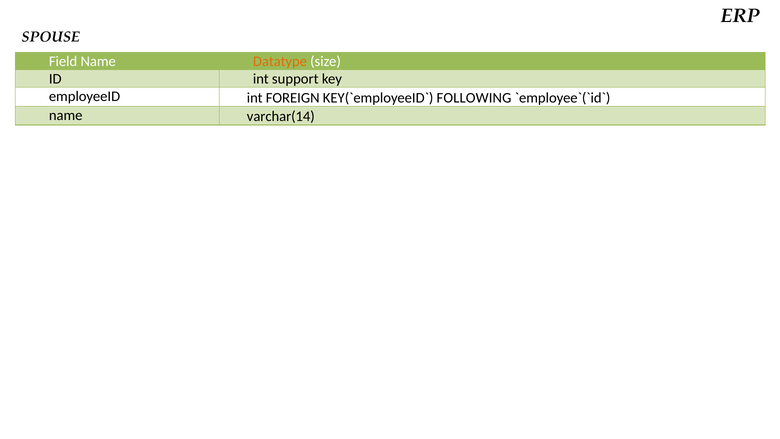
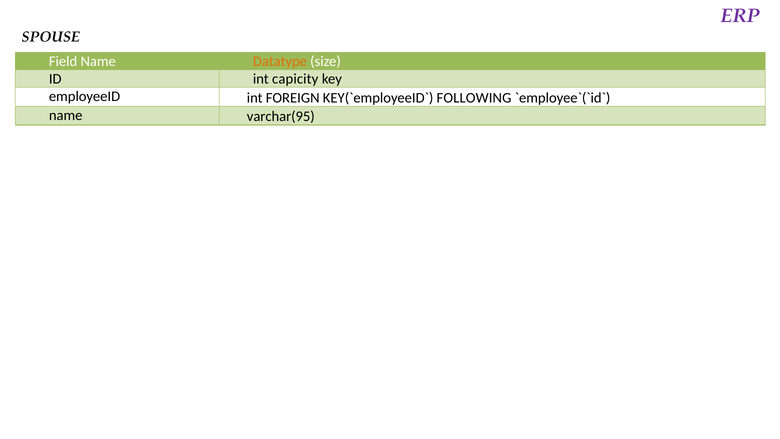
ERP colour: black -> purple (740, 16)
support: support -> capicity (295, 79)
varchar(14: varchar(14 -> varchar(95 (281, 116)
